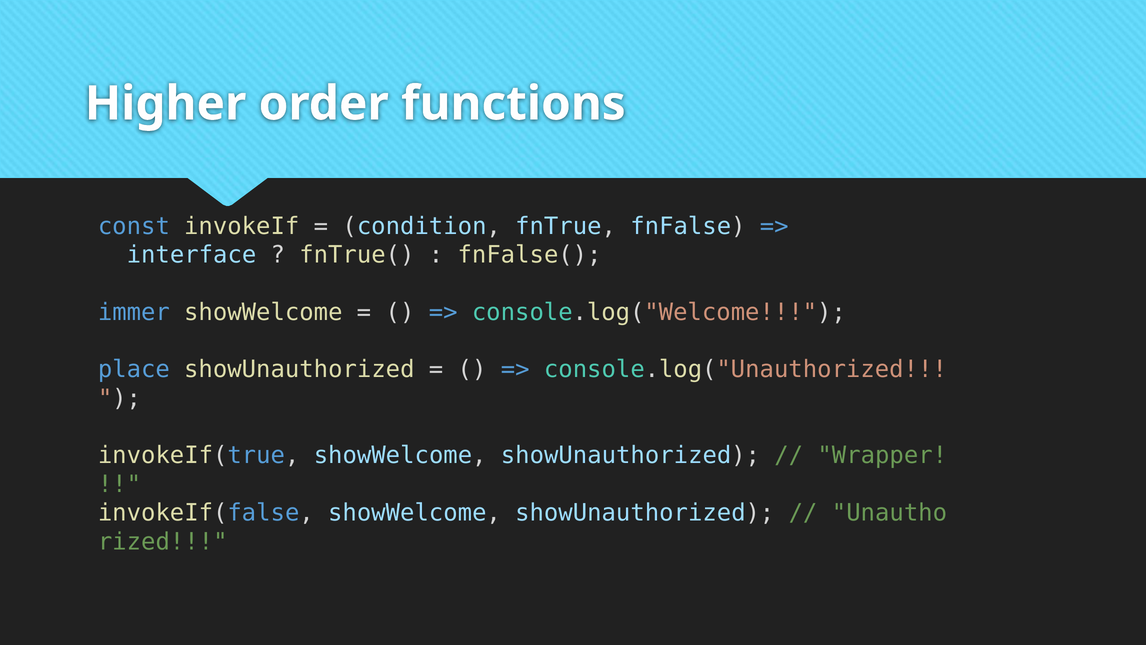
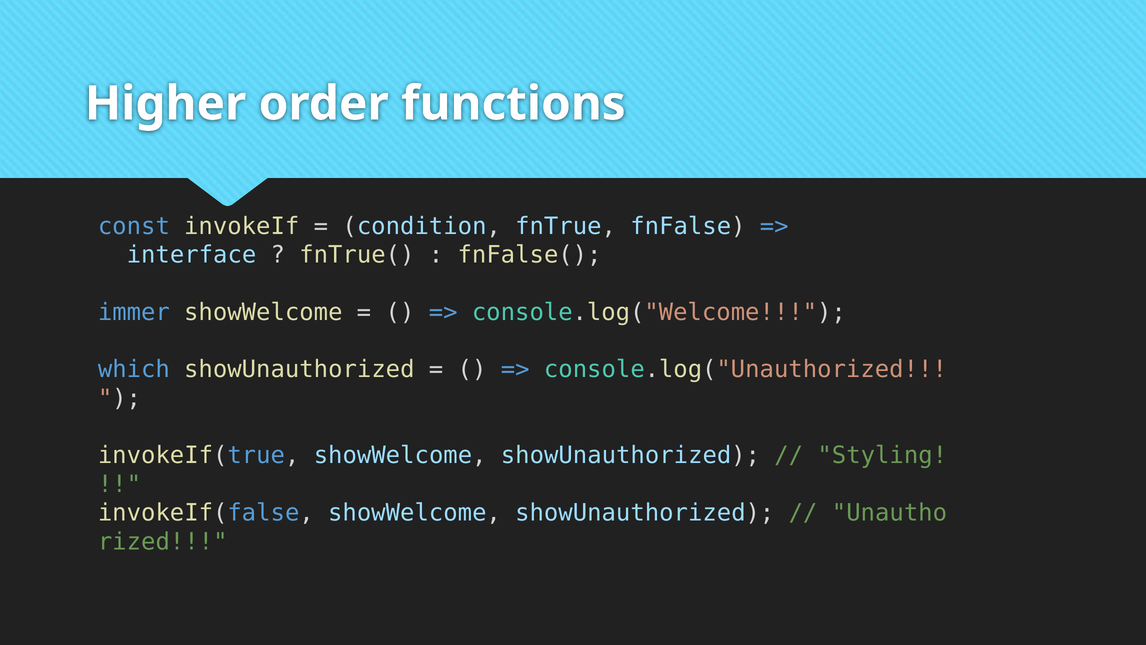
place: place -> which (134, 369)
Wrapper: Wrapper -> Styling (882, 455)
